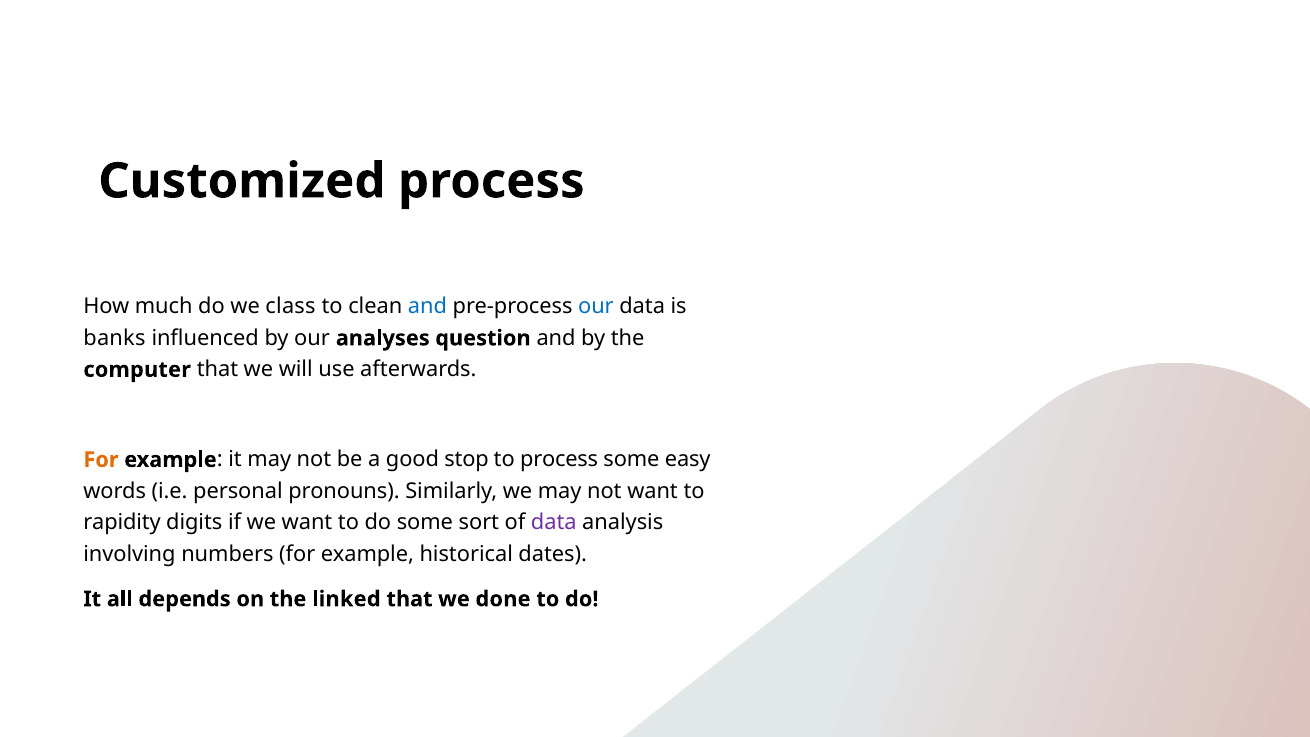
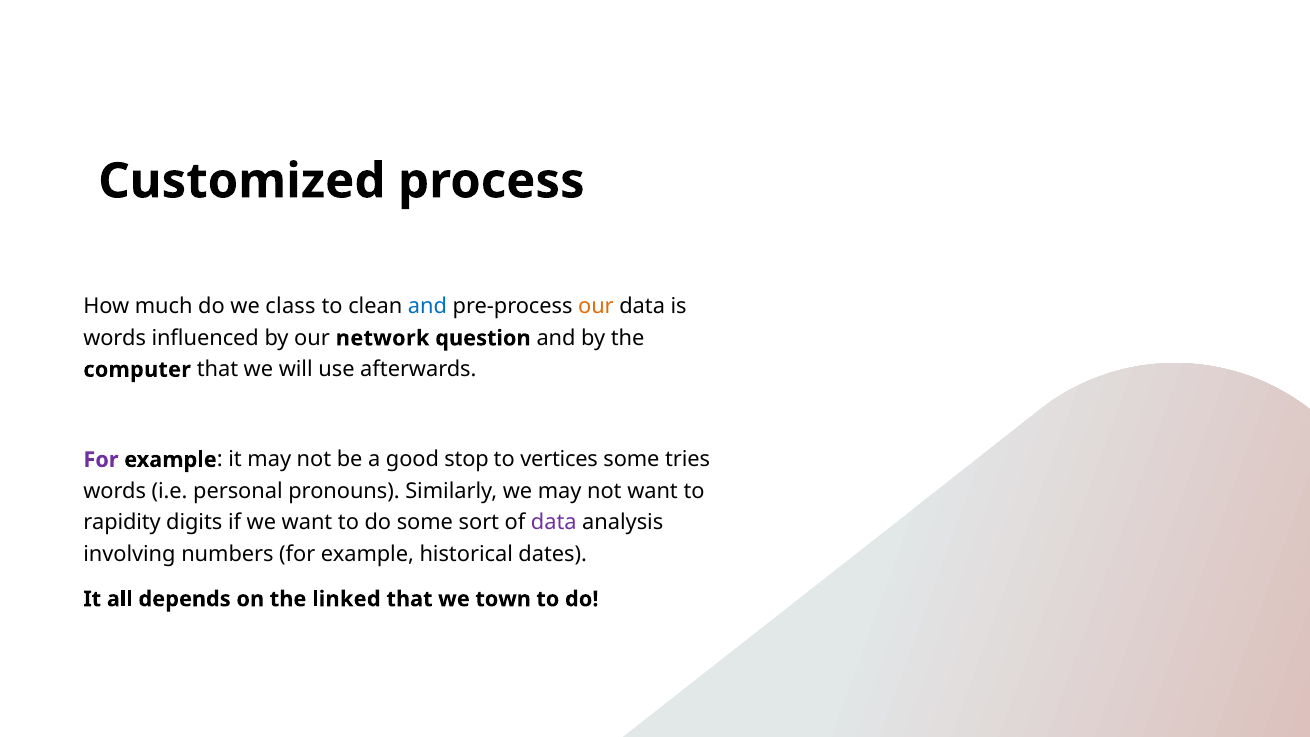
our colour: blue -> orange (596, 307)
banks: banks -> words (115, 338)
analyses: analyses -> network (383, 338)
For colour: orange -> purple (101, 460)
to process: process -> vertices (559, 460)
easy: easy -> tries (688, 460)
done: done -> town (503, 599)
